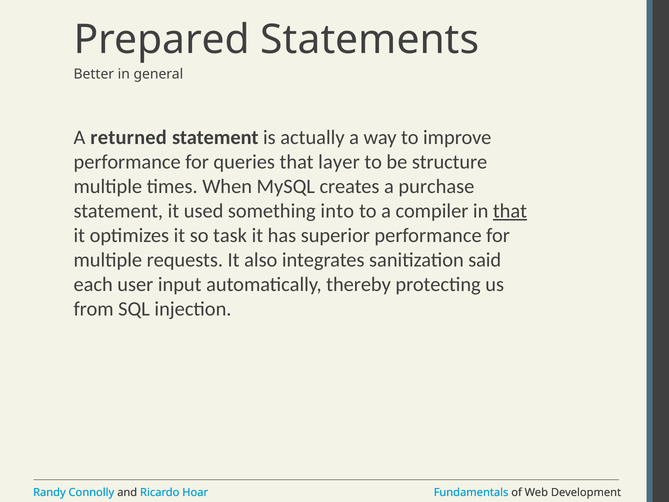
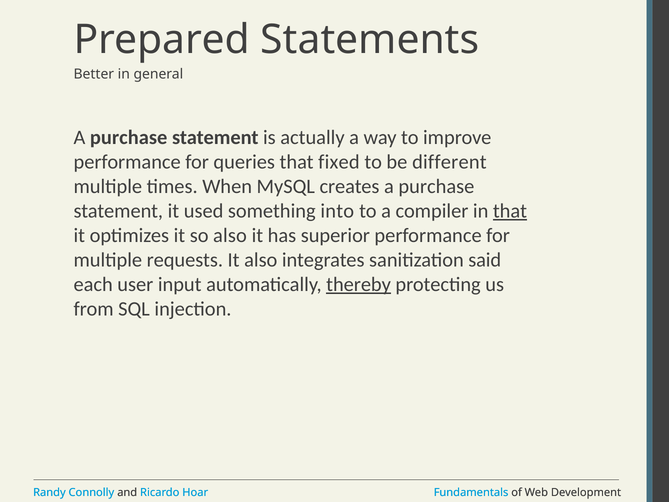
returned: returned -> purchase (129, 137)
layer: layer -> fixed (339, 162)
structure: structure -> different (449, 162)
so task: task -> also (230, 235)
thereby underline: none -> present (359, 284)
